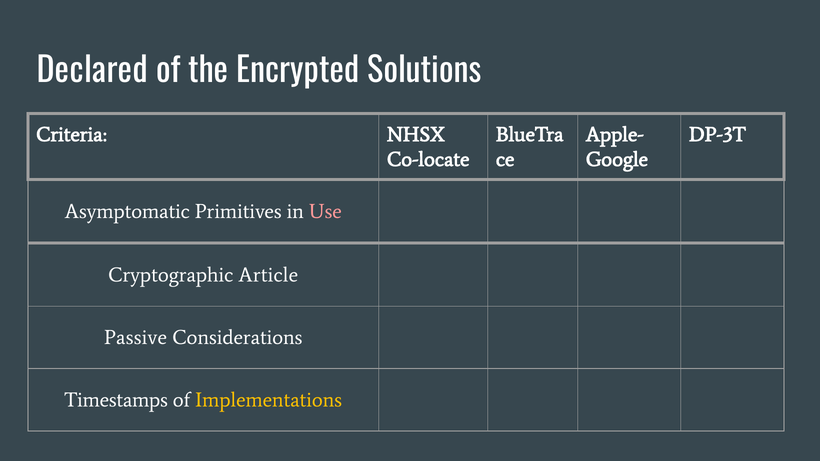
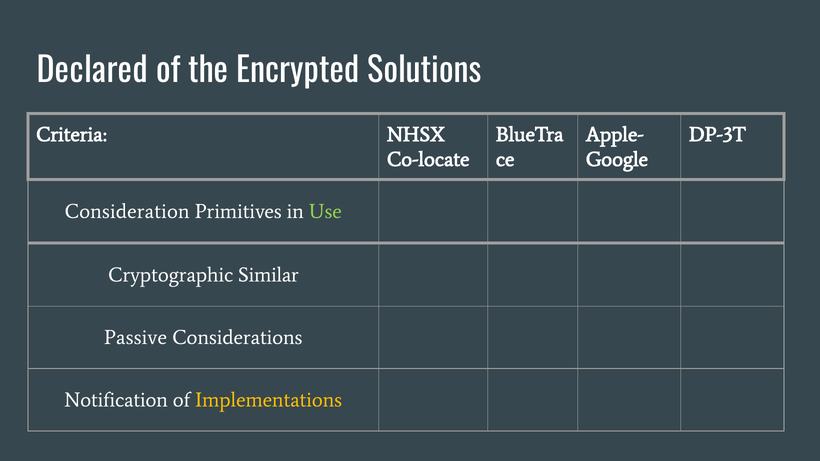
Asymptomatic: Asymptomatic -> Consideration (127, 212)
Use colour: pink -> light green (325, 212)
Article: Article -> Similar (268, 275)
Timestamps: Timestamps -> Notification (116, 400)
